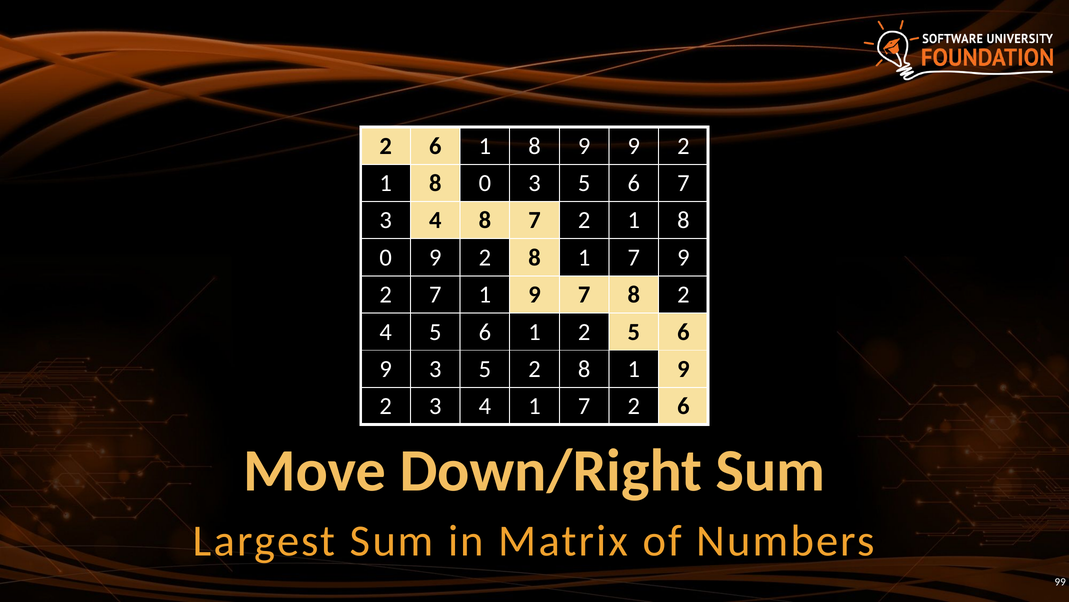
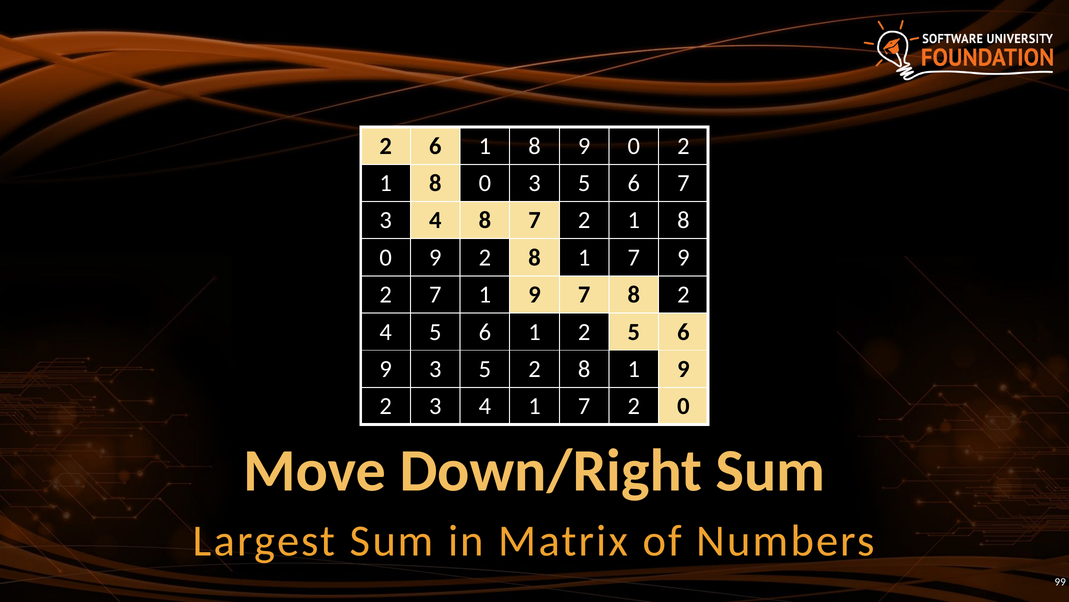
9 9: 9 -> 0 (634, 146)
7 2 6: 6 -> 0 (683, 406)
